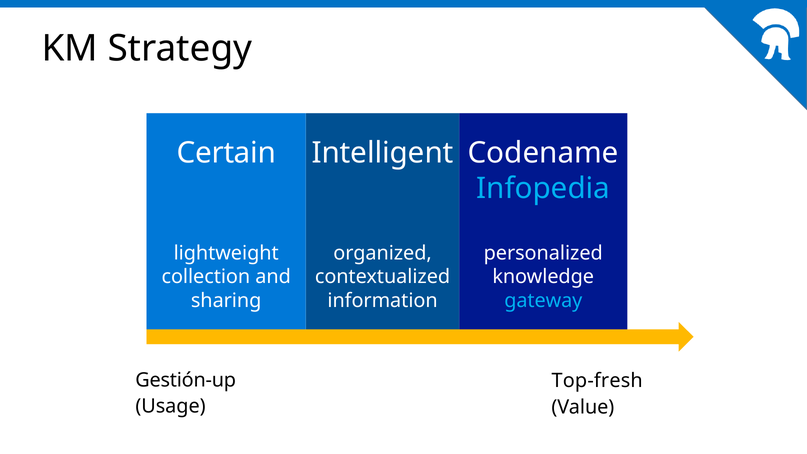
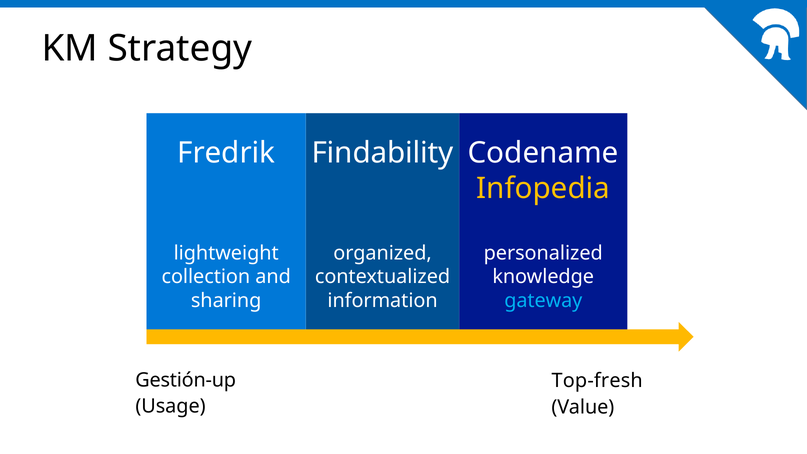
Certain: Certain -> Fredrik (226, 153)
Intelligent: Intelligent -> Findability (383, 153)
Infopedia colour: light blue -> yellow (543, 188)
